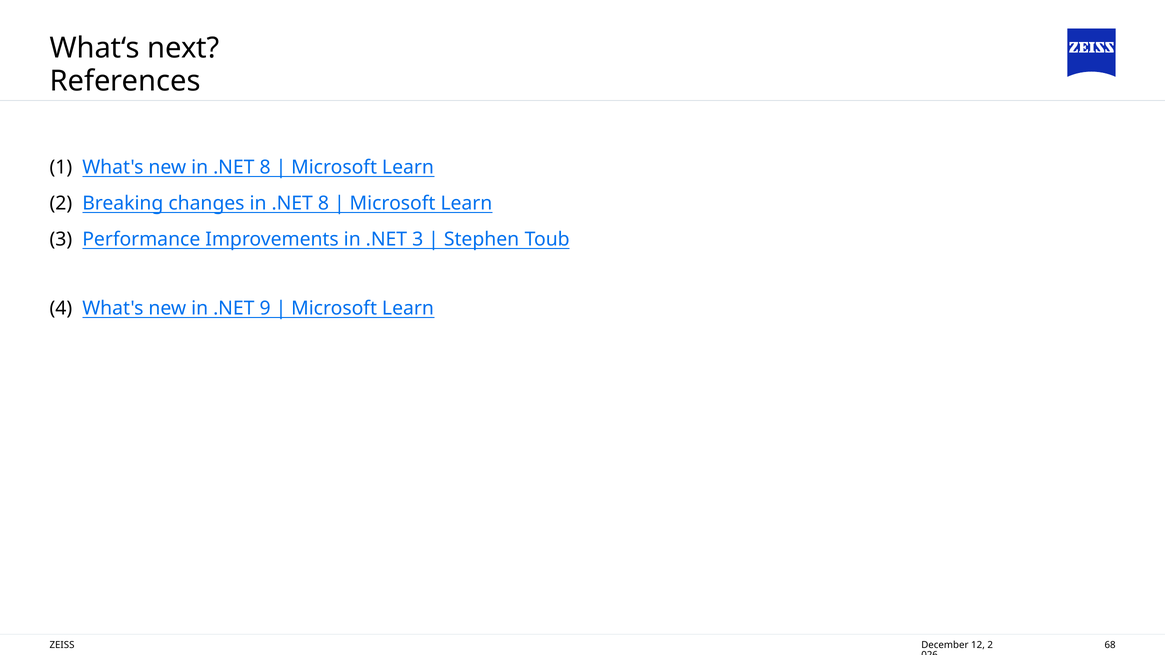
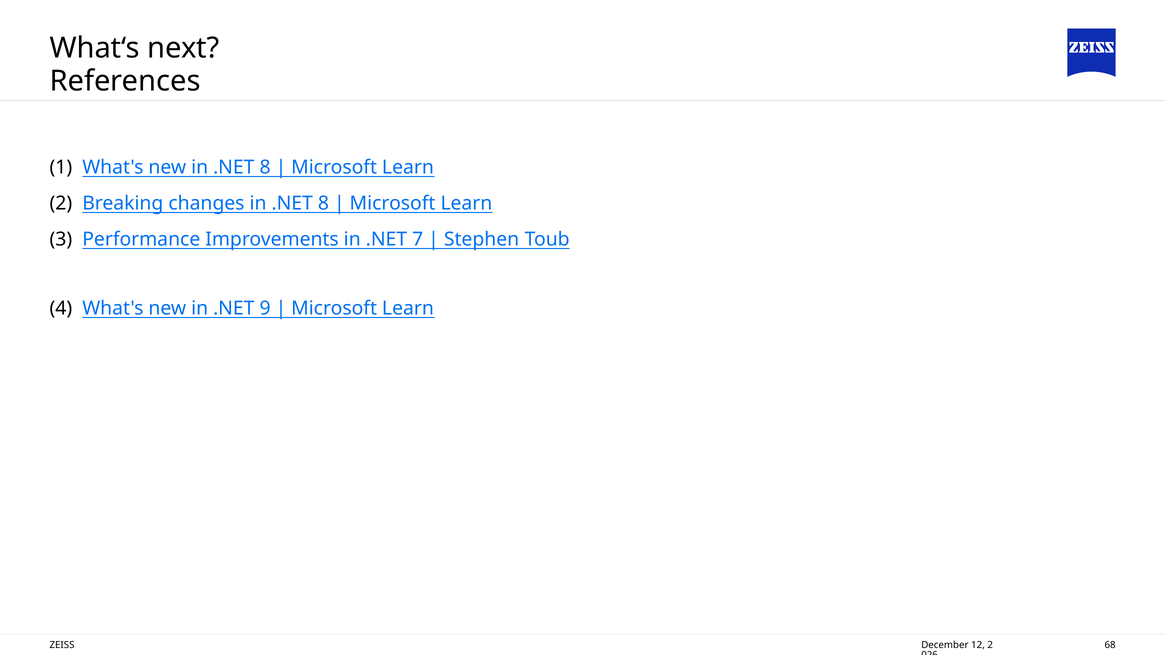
.NET 3: 3 -> 7 (418, 240)
